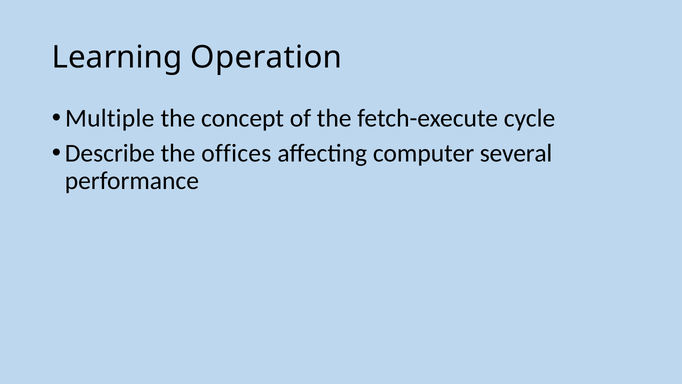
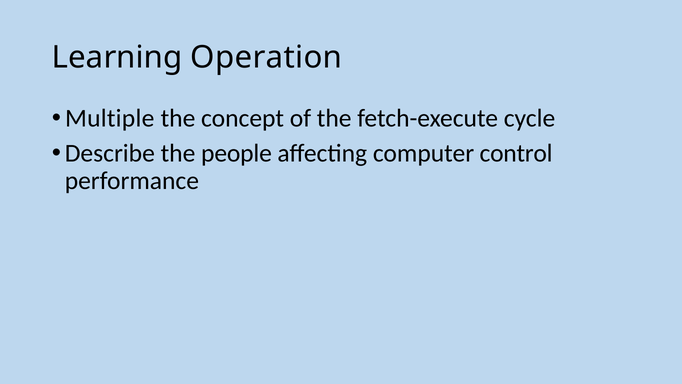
offices: offices -> people (237, 153)
several: several -> control (516, 153)
